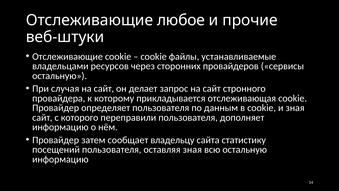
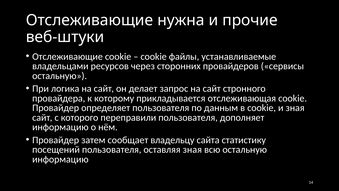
любое: любое -> нужна (181, 20)
случая: случая -> логика (65, 88)
